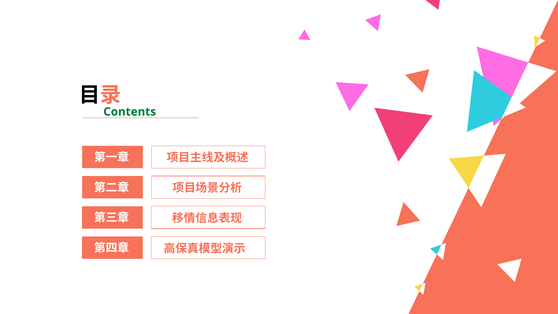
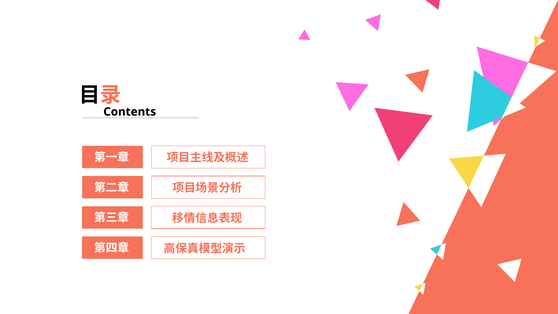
Contents colour: green -> black (130, 112)
